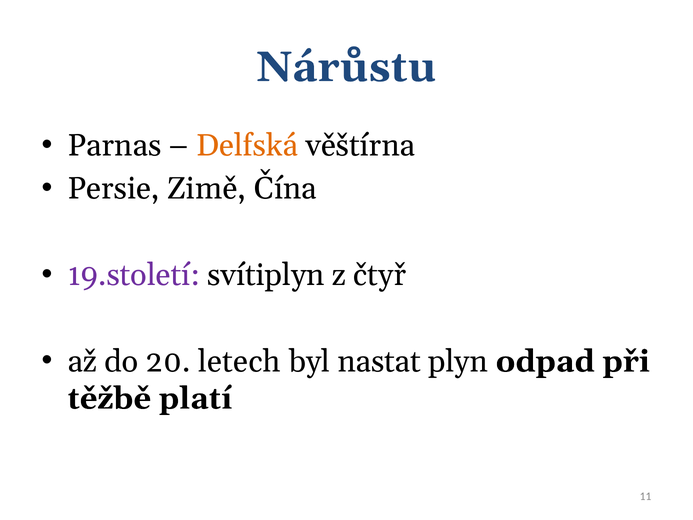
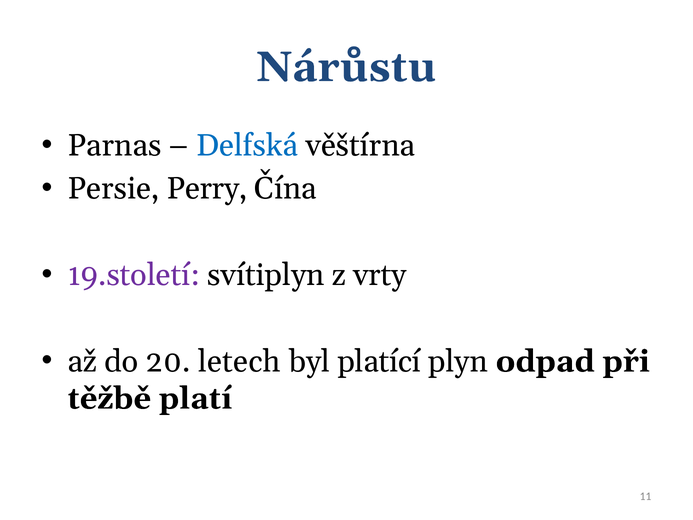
Delfská colour: orange -> blue (247, 145)
Zimě: Zimě -> Perry (207, 189)
čtyř: čtyř -> vrty (380, 275)
nastat: nastat -> platící (379, 361)
